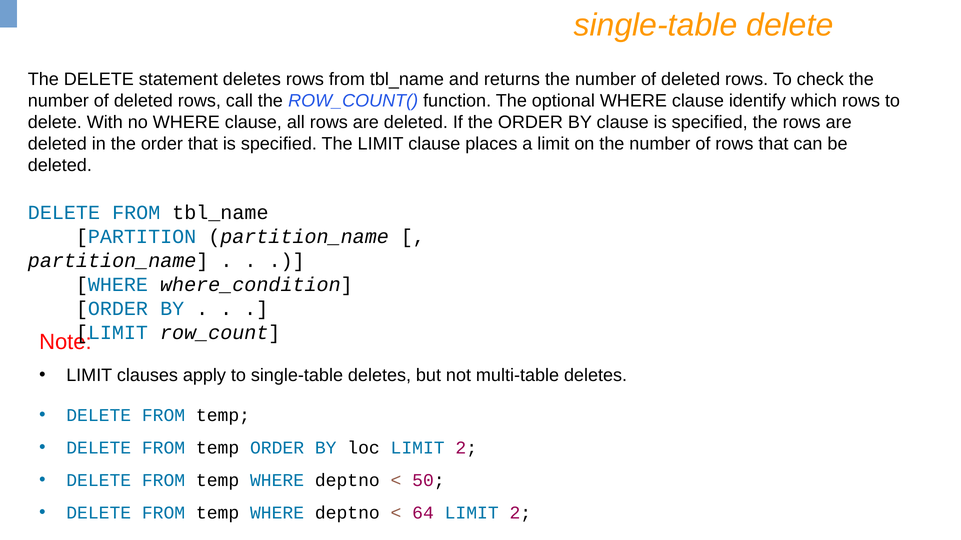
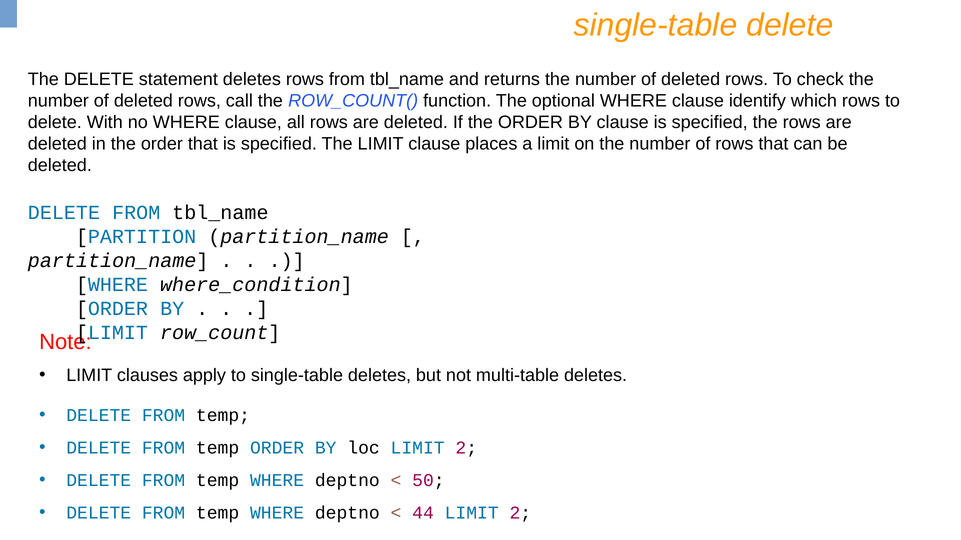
64: 64 -> 44 (423, 513)
